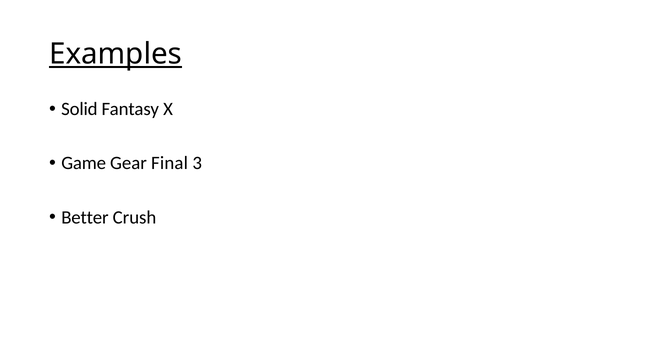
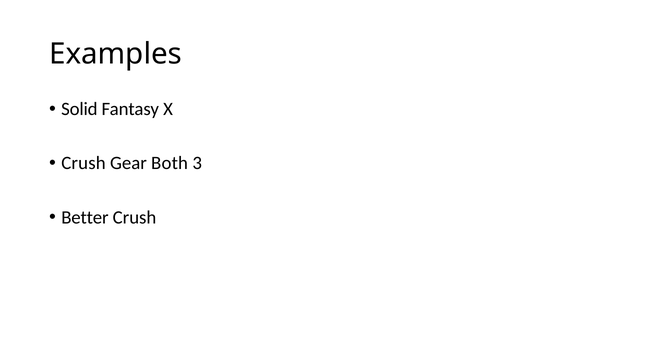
Examples underline: present -> none (116, 54)
Game: Game -> Crush (83, 163)
Final: Final -> Both (170, 163)
